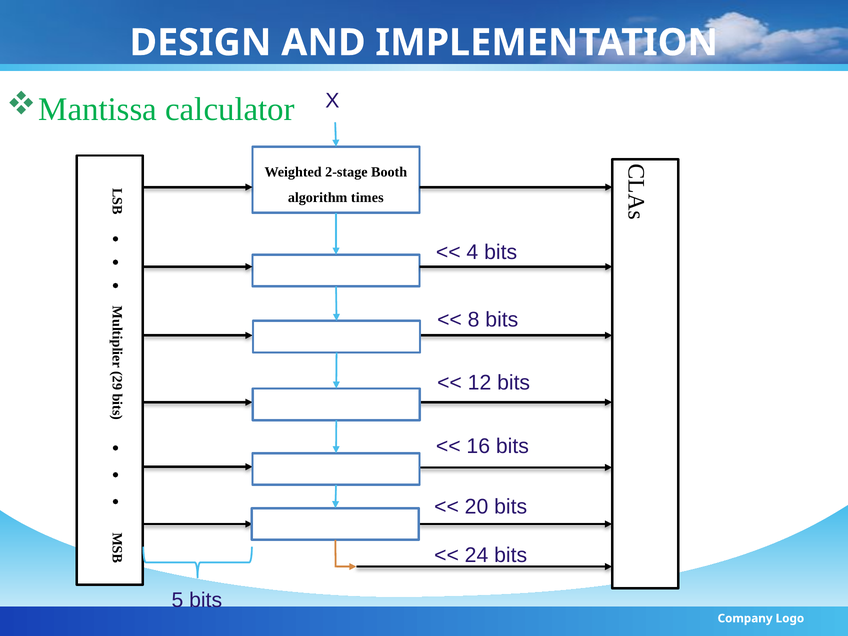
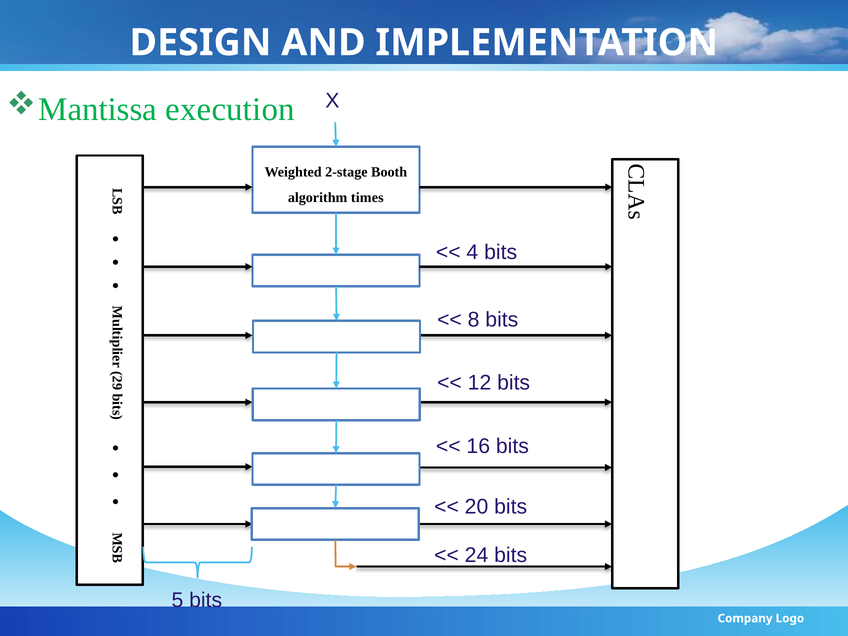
calculator: calculator -> execution (230, 109)
